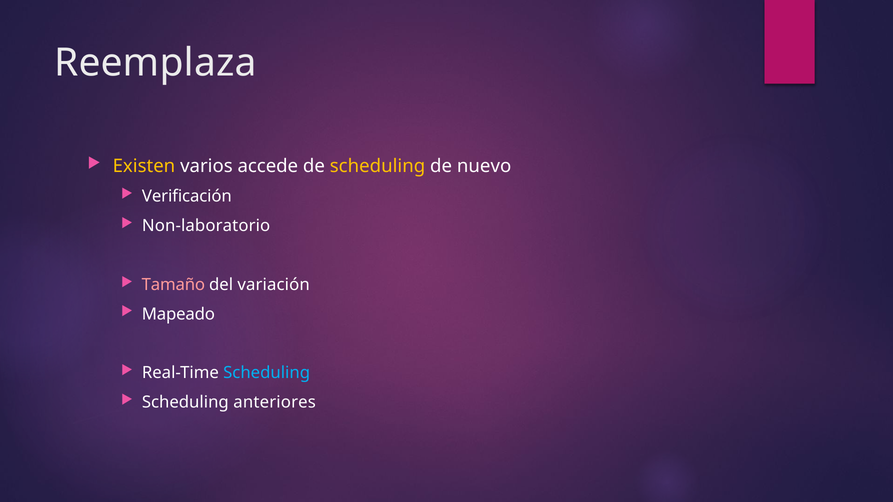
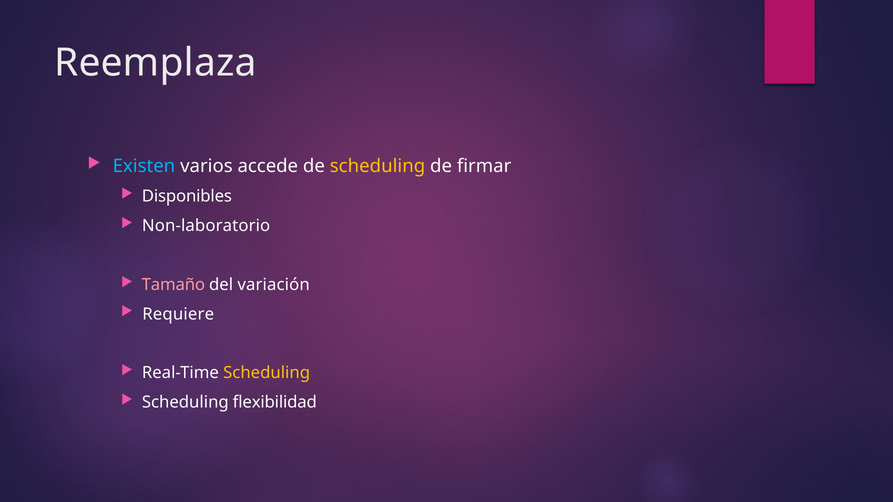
Existen colour: yellow -> light blue (144, 166)
nuevo: nuevo -> firmar (484, 166)
Verificación: Verificación -> Disponibles (187, 197)
Mapeado: Mapeado -> Requiere (178, 314)
Scheduling colour: light blue -> yellow (267, 373)
anteriores: anteriores -> flexibilidad (275, 402)
